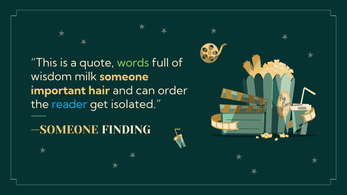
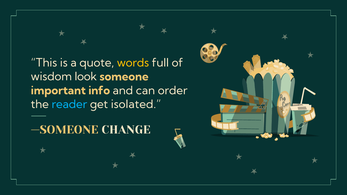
words colour: light green -> yellow (133, 63)
milk: milk -> look (86, 77)
hair: hair -> info (99, 91)
FINDING: FINDING -> CHANGE (126, 130)
